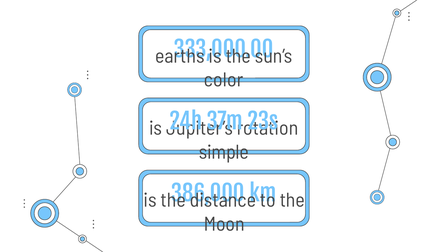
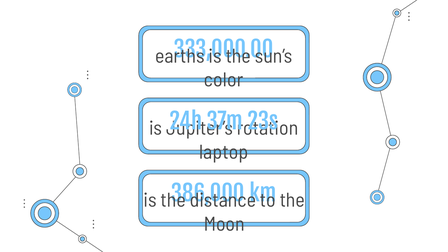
simple: simple -> laptop (224, 152)
